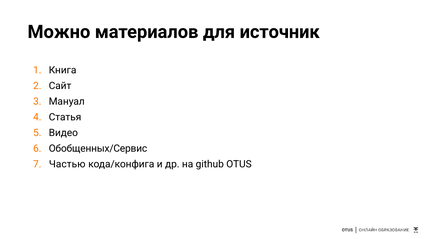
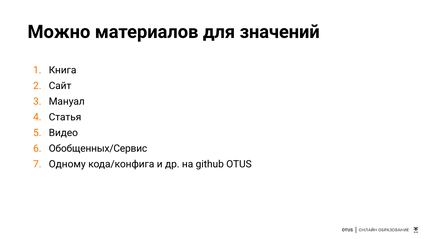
источник: источник -> значений (280, 32)
Частью: Частью -> Одному (67, 164)
